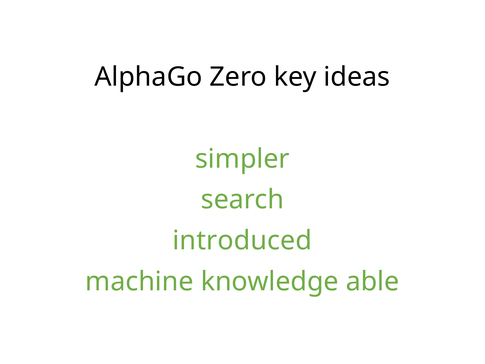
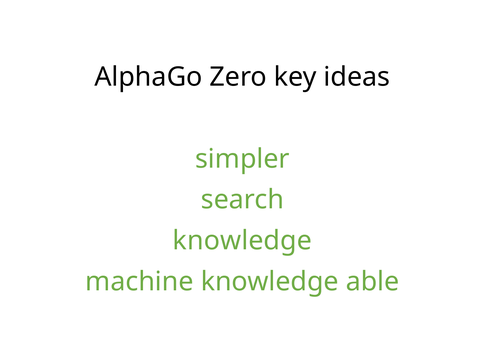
introduced: introduced -> knowledge (242, 241)
